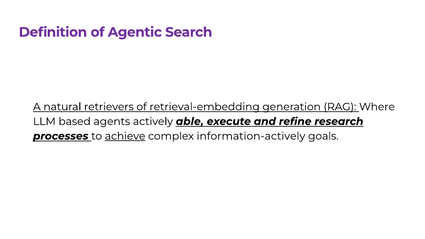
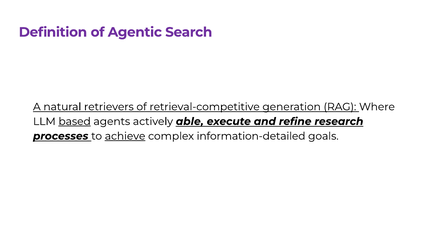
retrieval-embedding: retrieval-embedding -> retrieval-competitive (205, 107)
based underline: none -> present (75, 121)
information-actively: information-actively -> information-detailed (251, 136)
